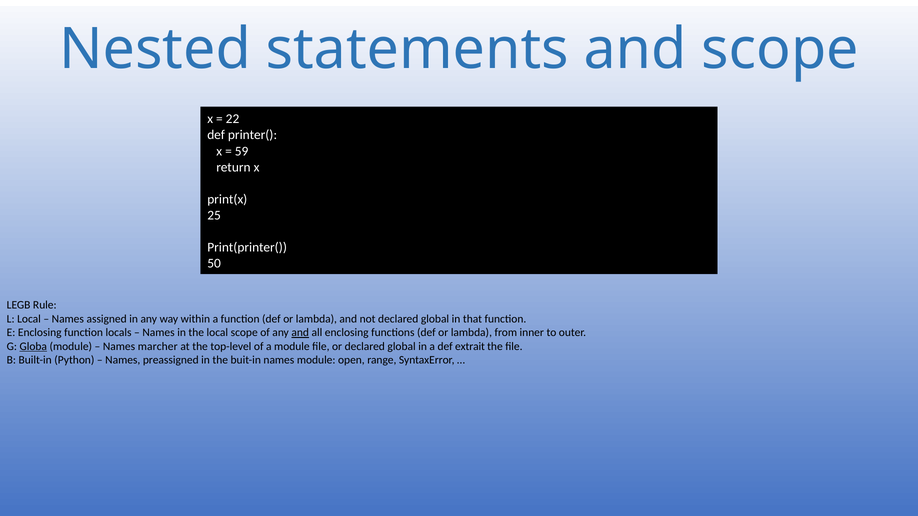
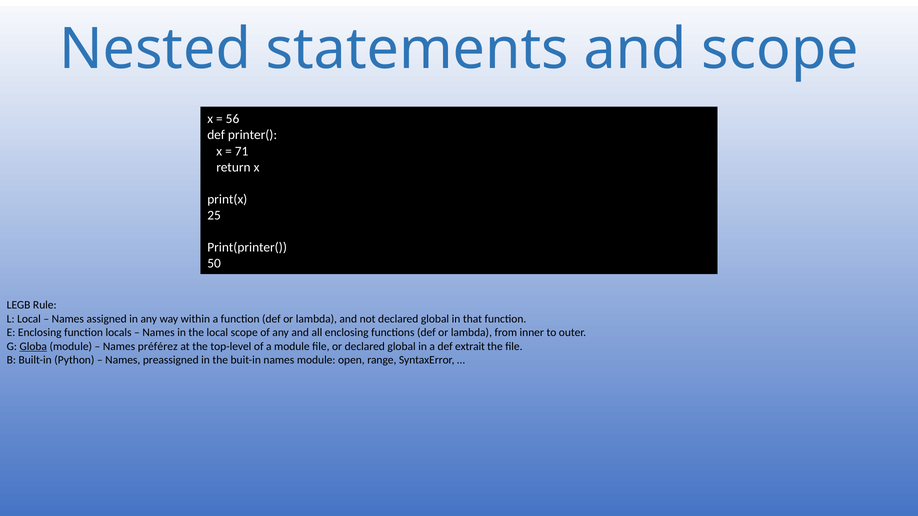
22: 22 -> 56 (233, 119)
59: 59 -> 71 (242, 151)
and underline: present -> none (300, 333)
marcher: marcher -> préférez (158, 347)
